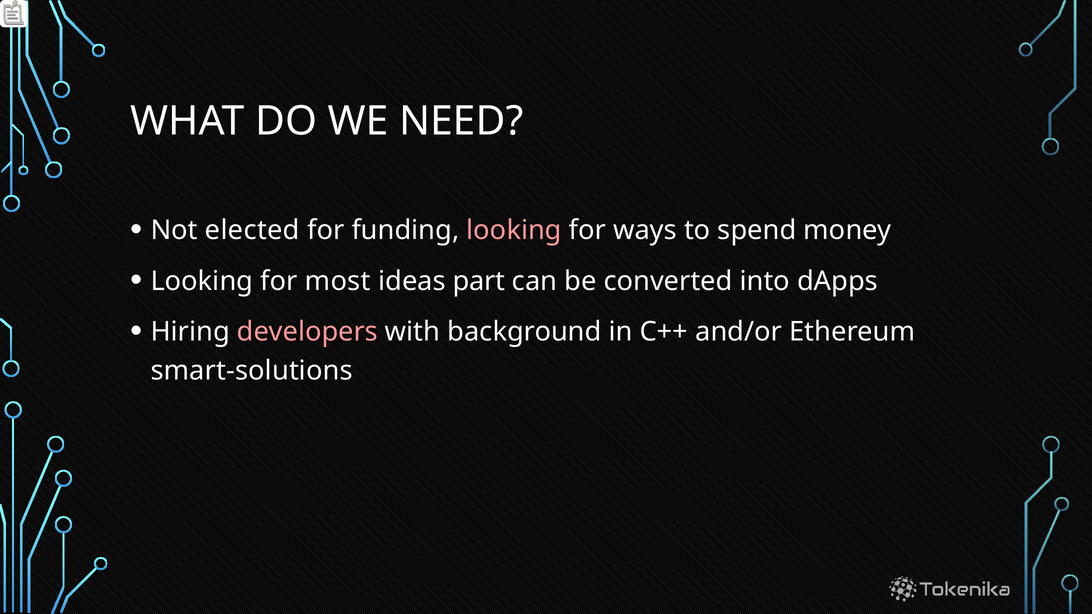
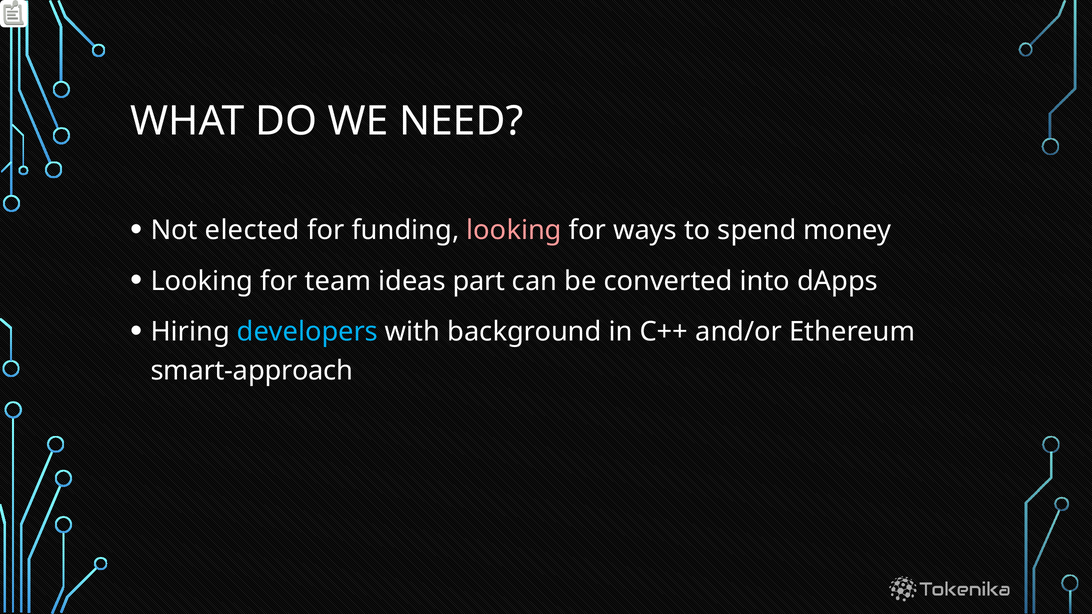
most: most -> team (338, 281)
developers colour: pink -> light blue (307, 332)
smart-solutions: smart-solutions -> smart-approach (252, 371)
